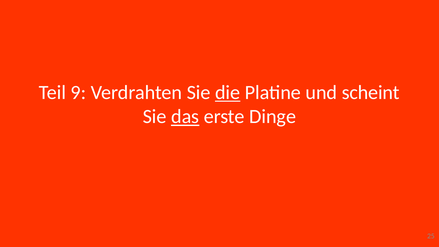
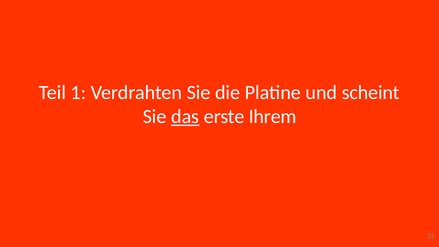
9: 9 -> 1 (78, 92)
die underline: present -> none (228, 92)
Dinge: Dinge -> Ihrem (273, 117)
